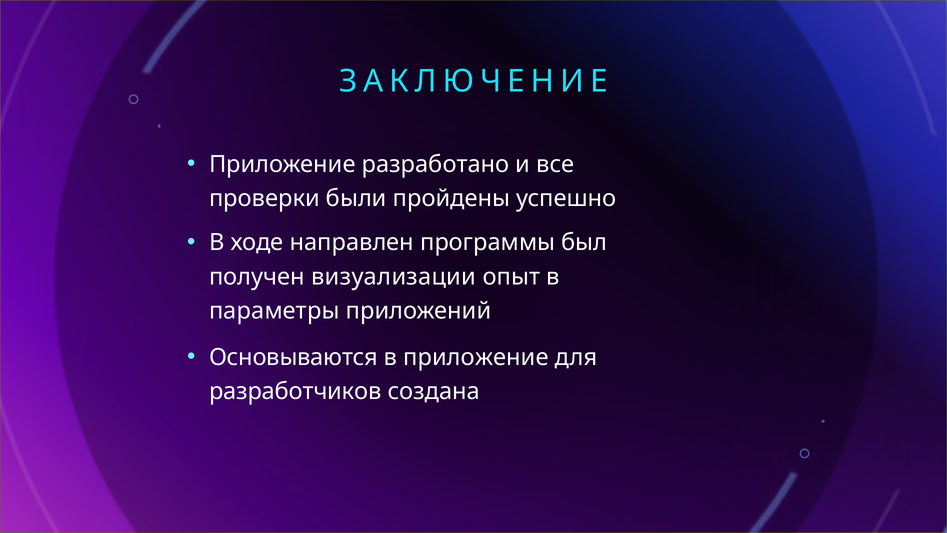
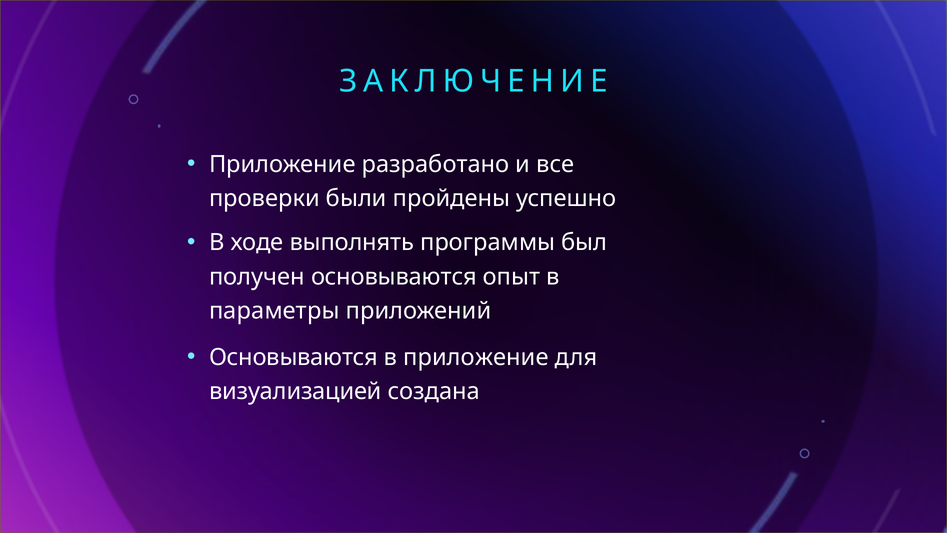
направлен: направлен -> выполнять (352, 242)
получен визуализации: визуализации -> основываются (394, 277)
разработчиков: разработчиков -> визуализацией (295, 391)
